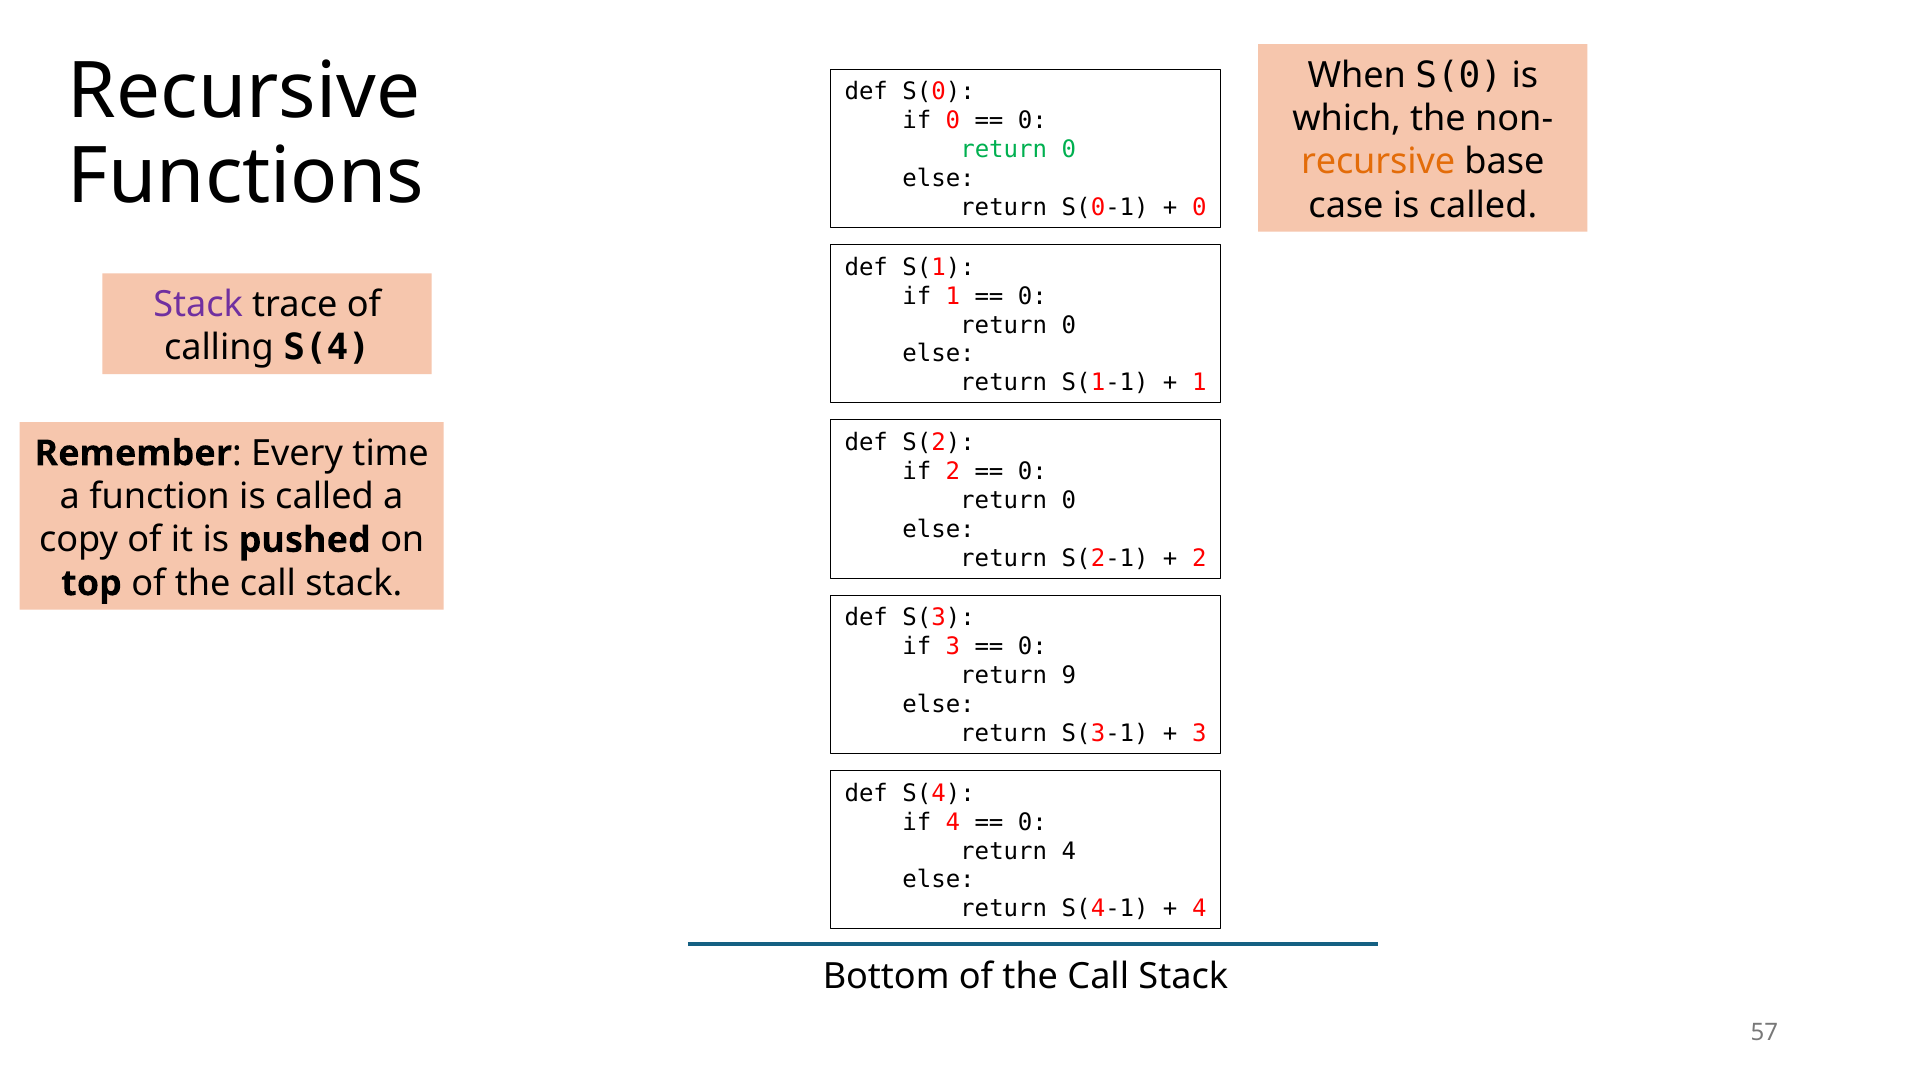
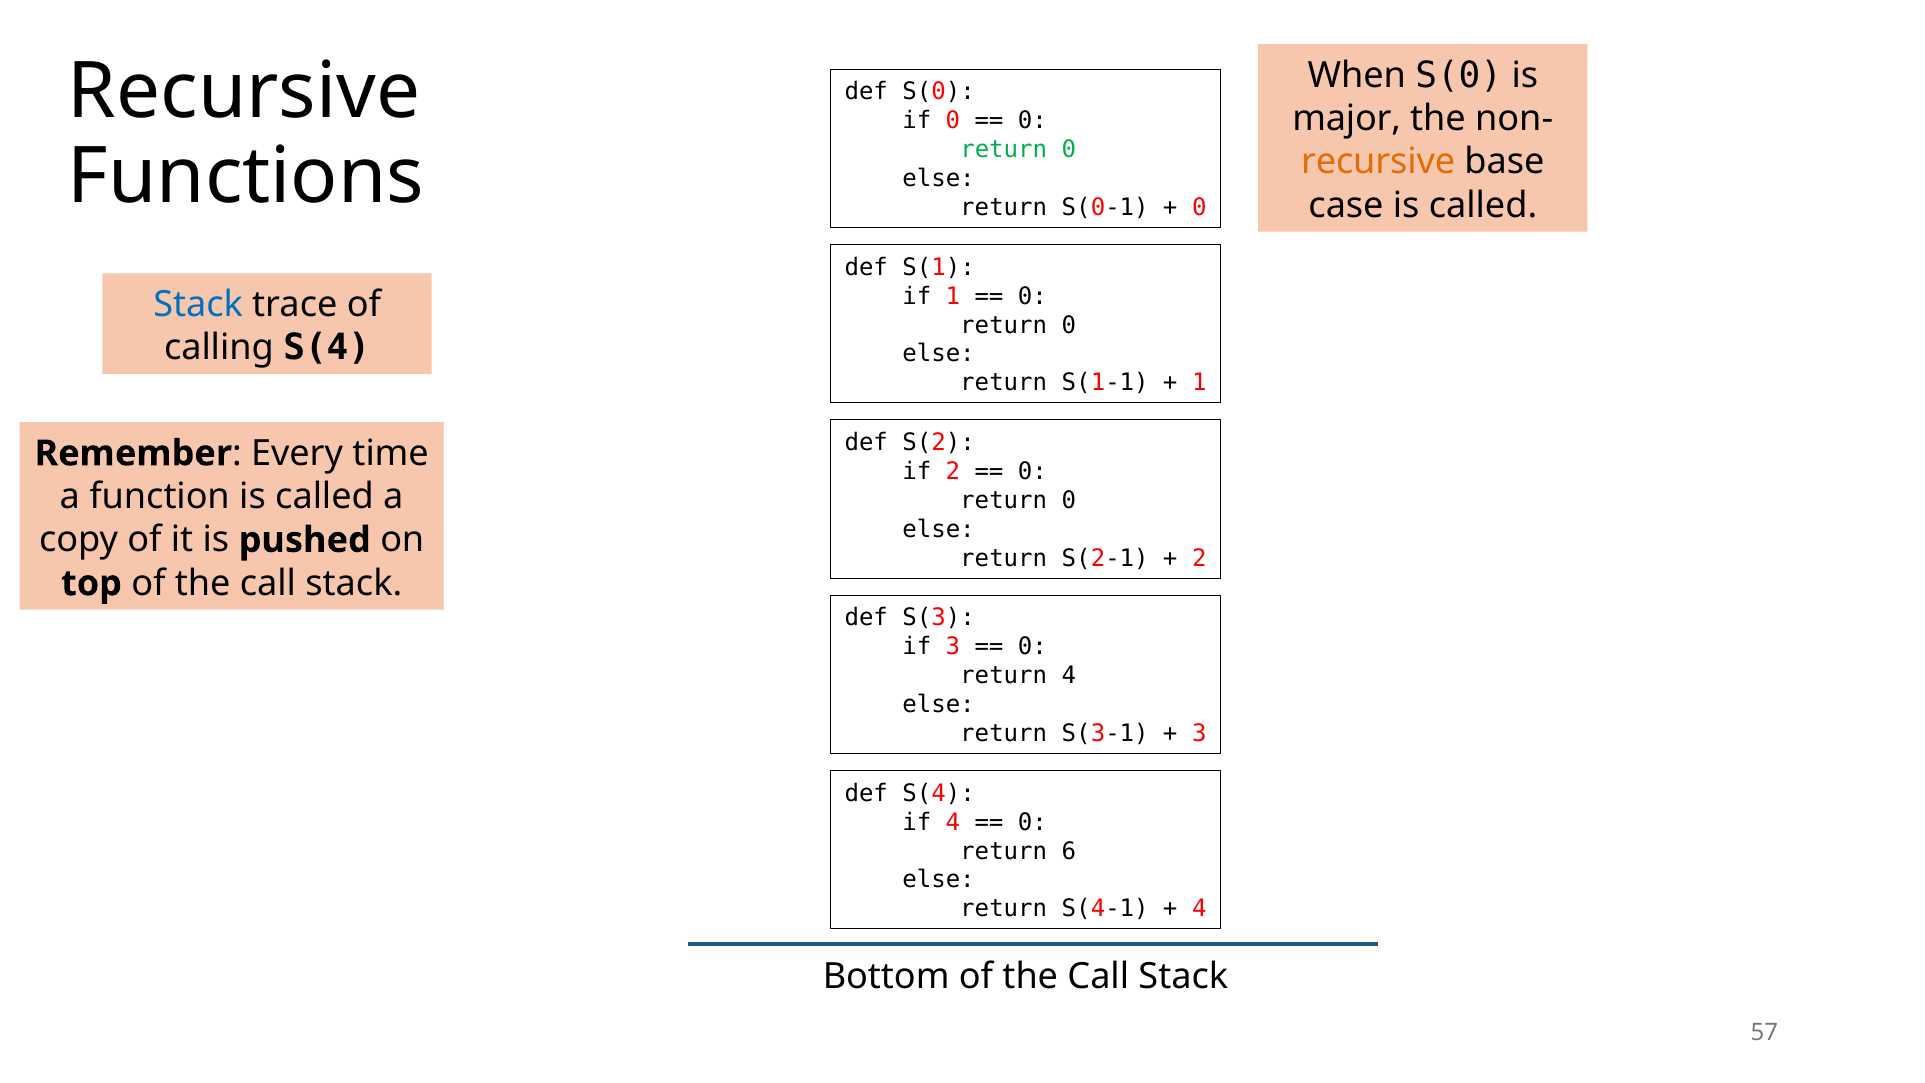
which: which -> major (1347, 119)
Stack colour: purple -> blue (198, 305)
return 9: 9 -> 4 (1069, 676)
return 4: 4 -> 6 (1069, 851)
